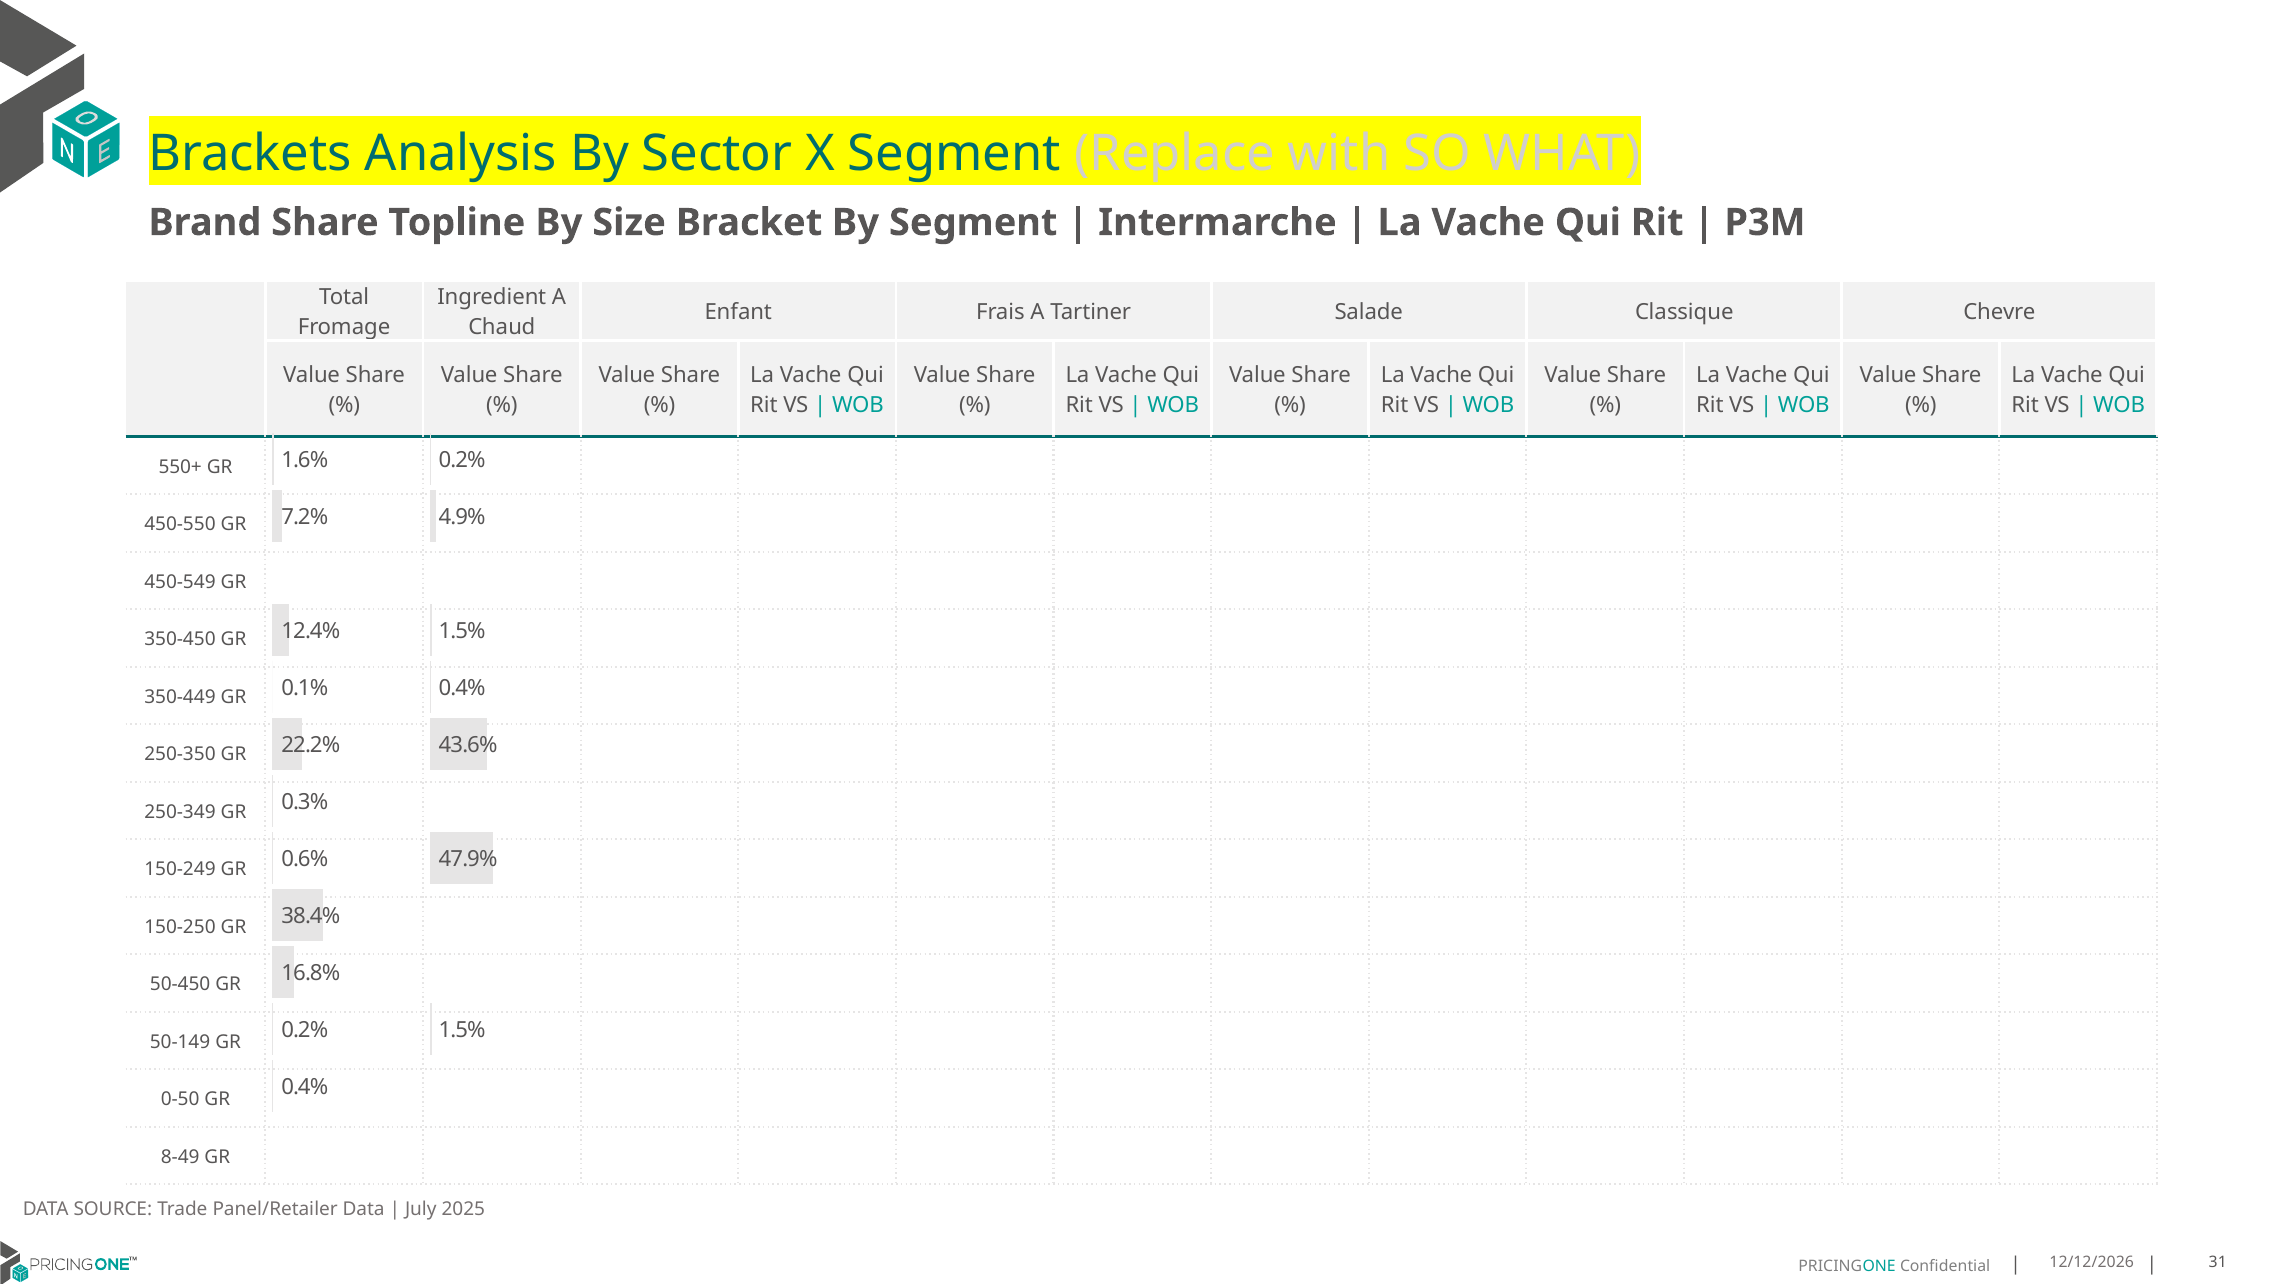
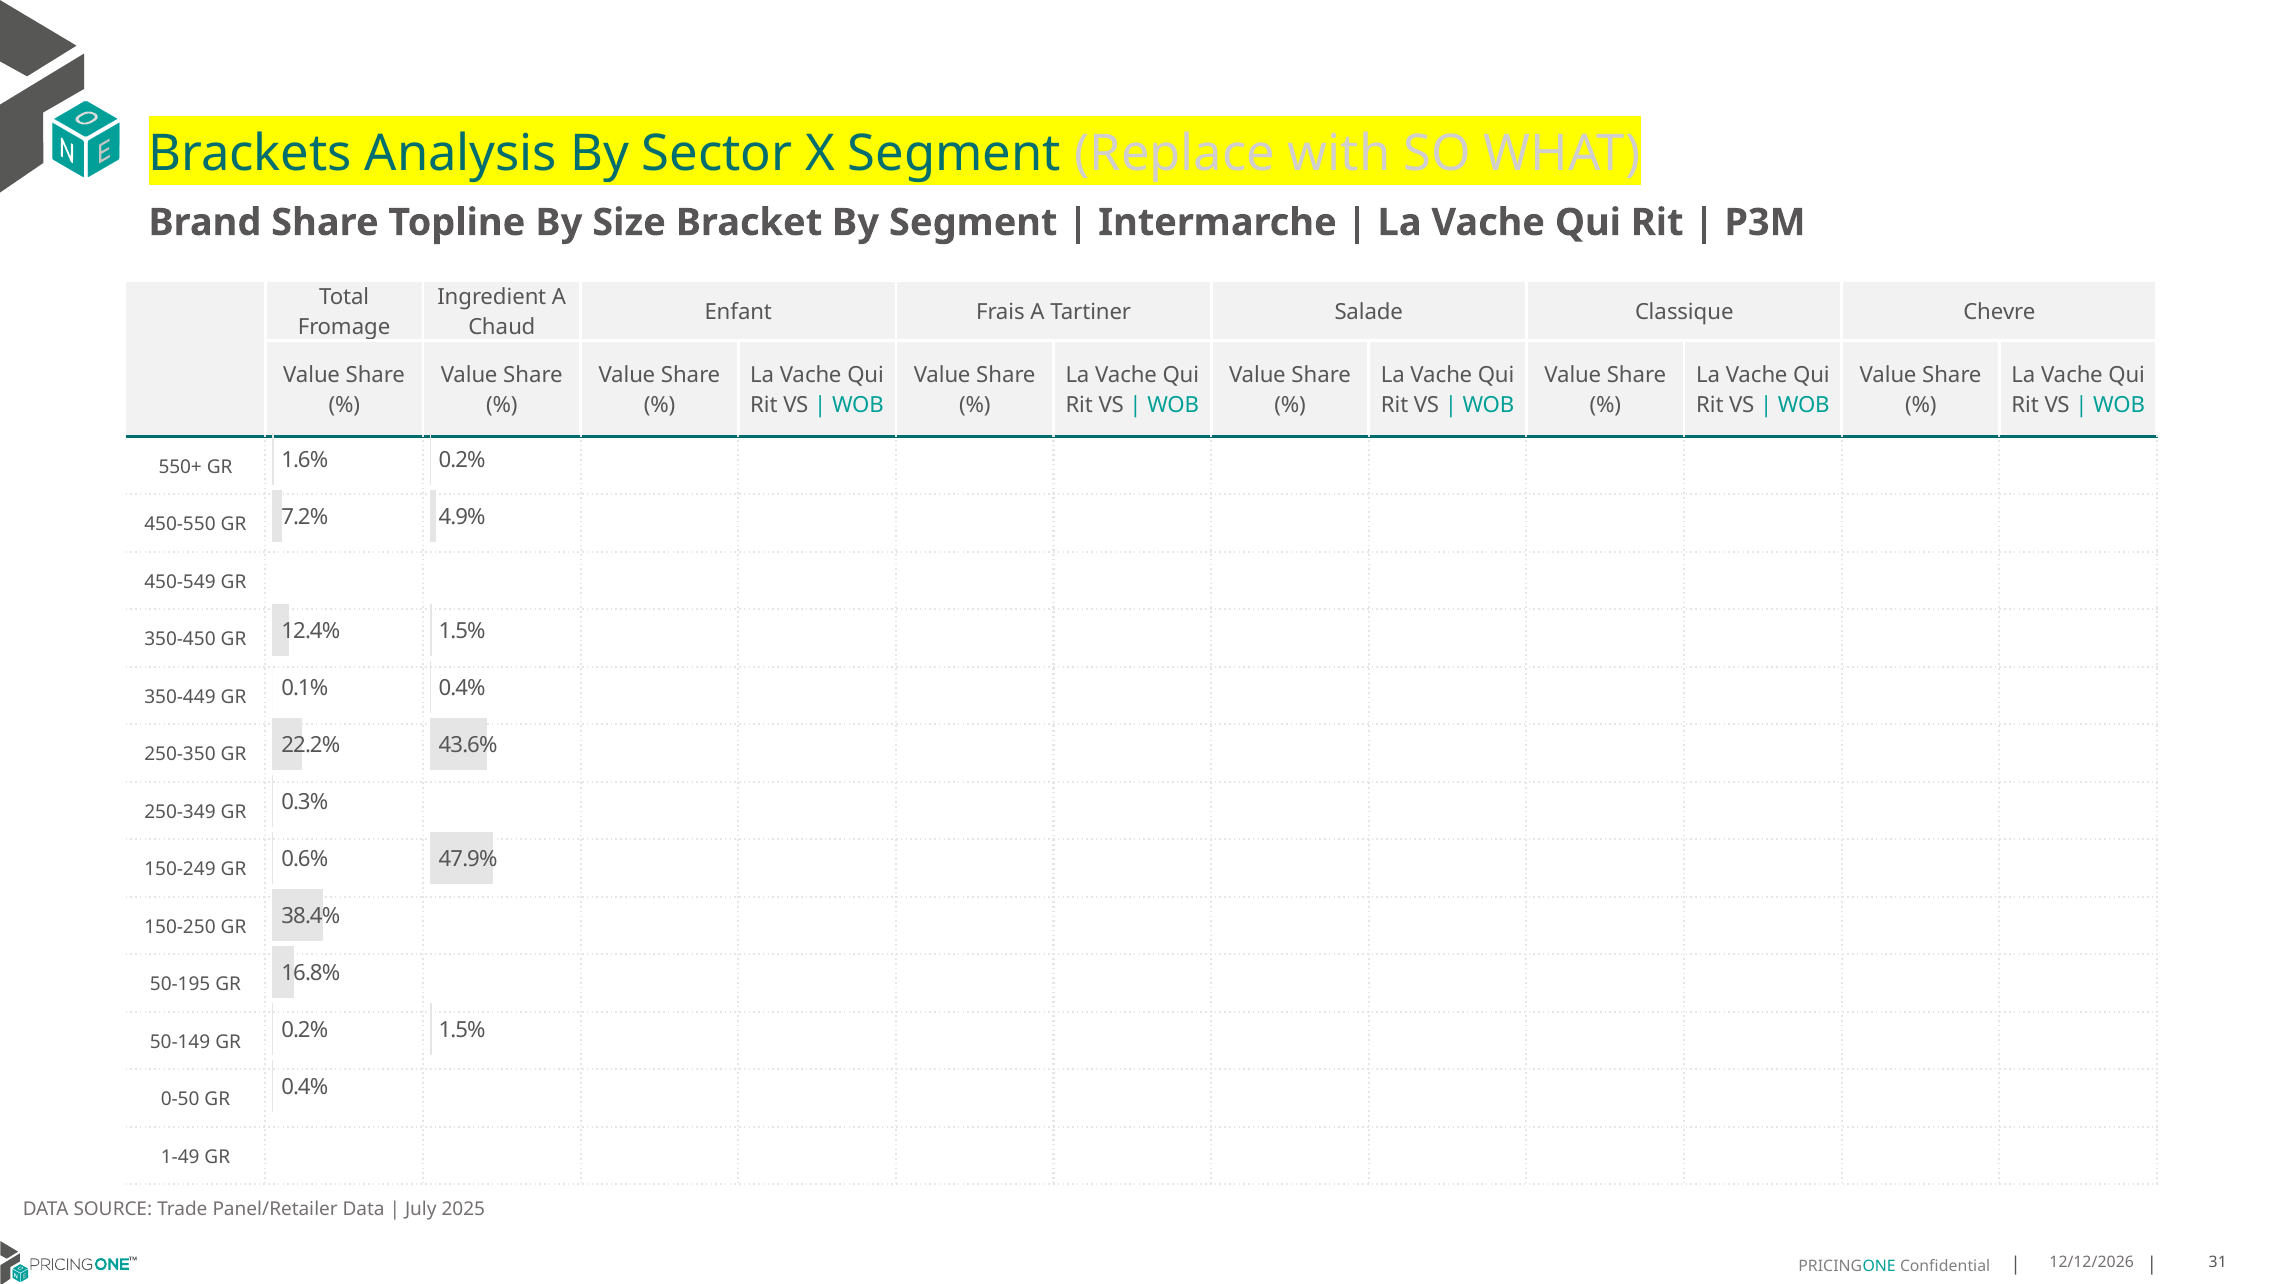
50-450: 50-450 -> 50-195 (180, 985)
8-49: 8-49 -> 1-49 (180, 1157)
